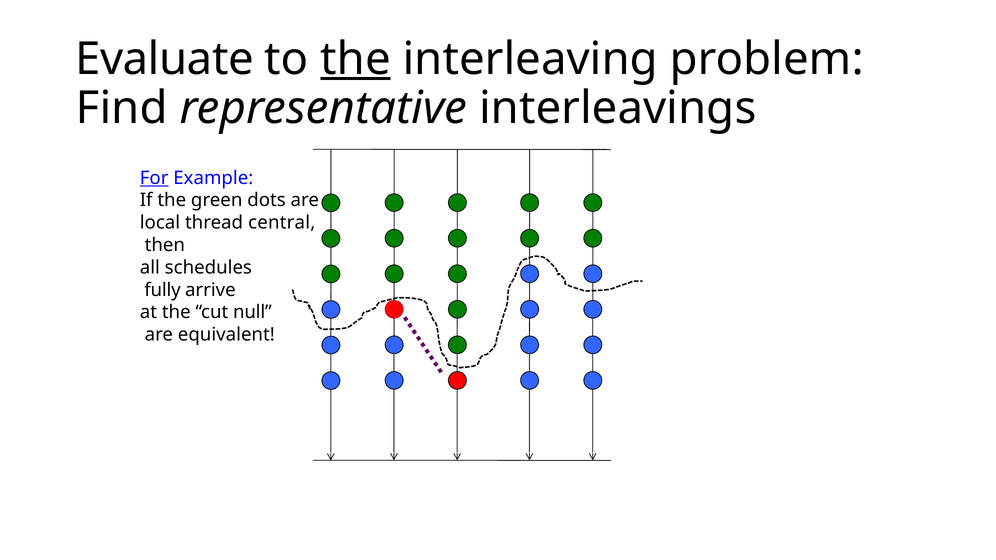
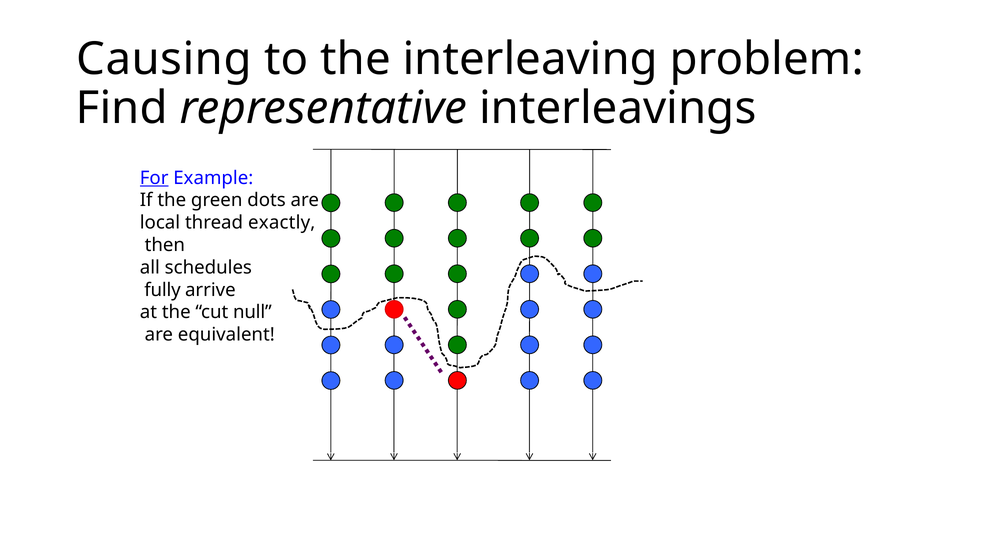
Evaluate: Evaluate -> Causing (164, 59)
the underline: present -> none (356, 59)
central: central -> exactly (282, 223)
